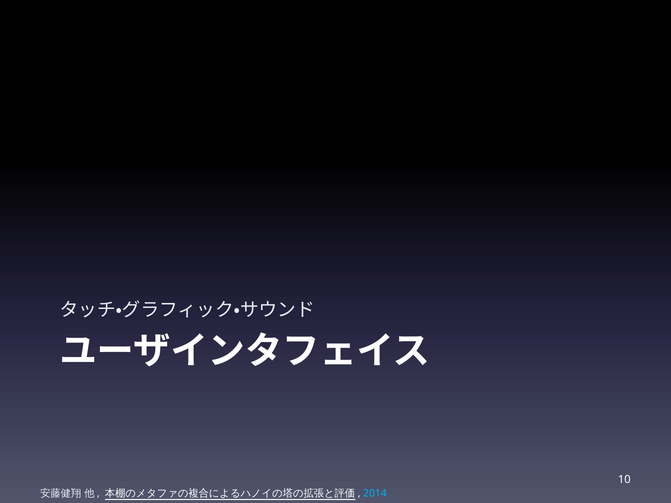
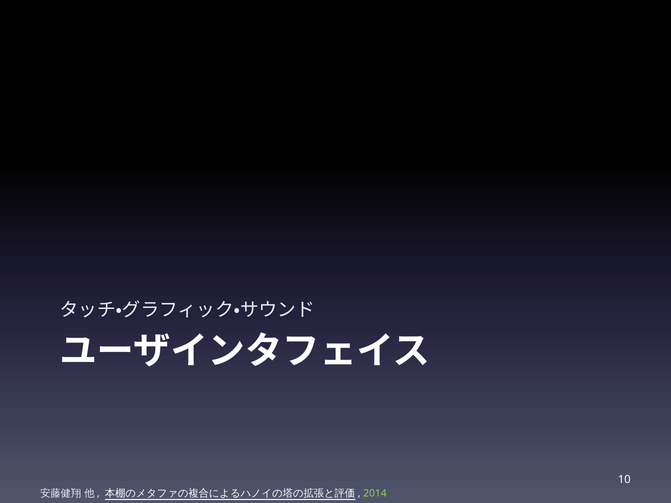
2014 colour: light blue -> light green (375, 494)
